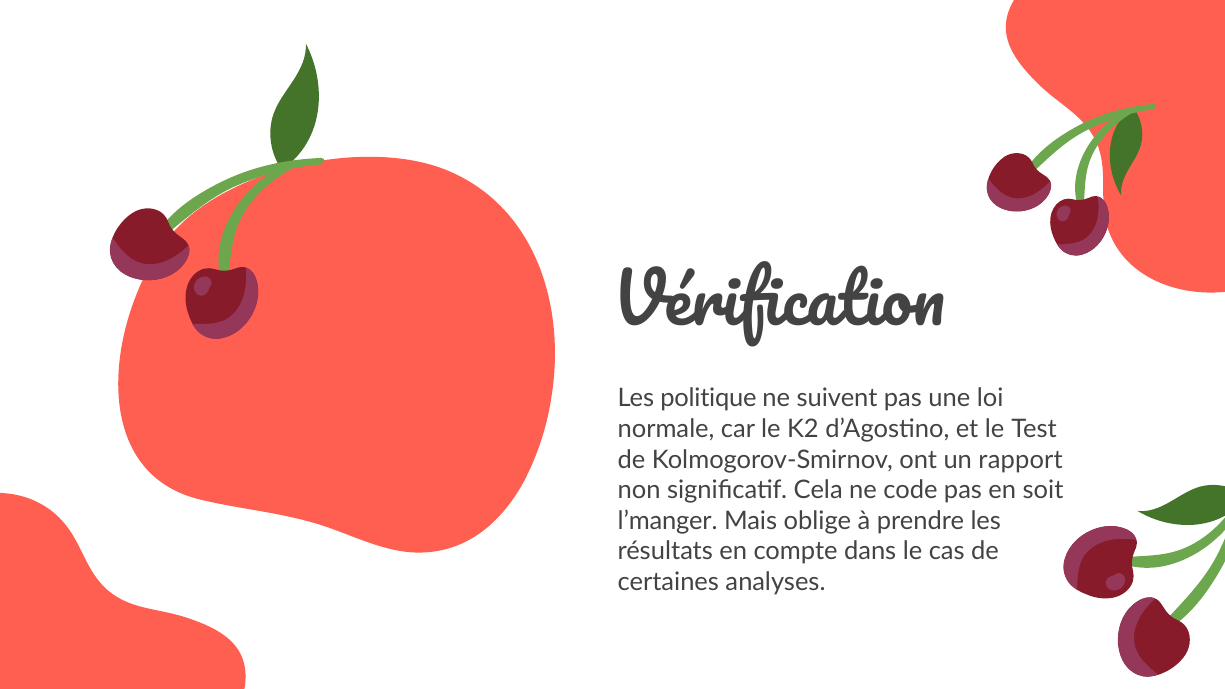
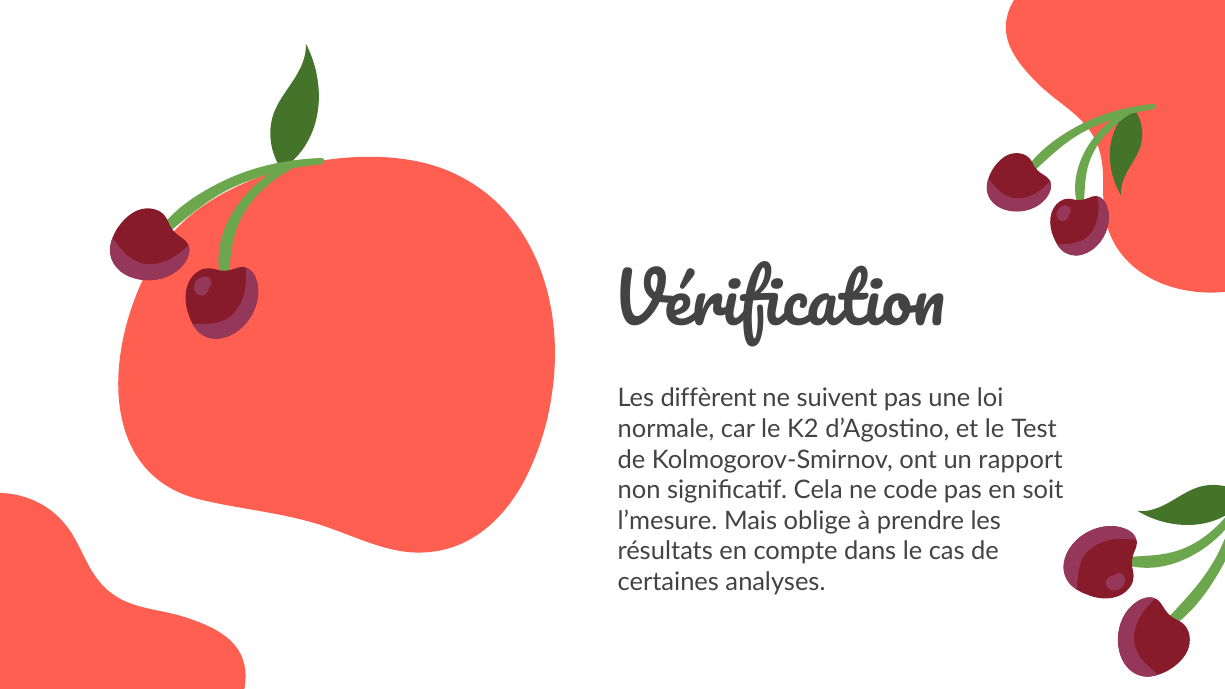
politique: politique -> diffèrent (708, 398)
l’manger: l’manger -> l’mesure (668, 521)
